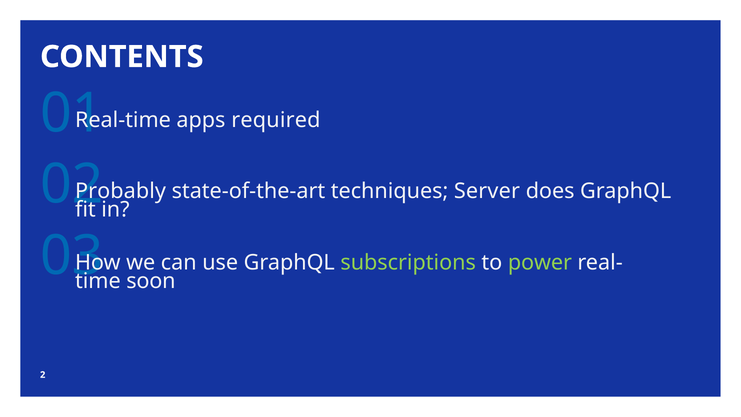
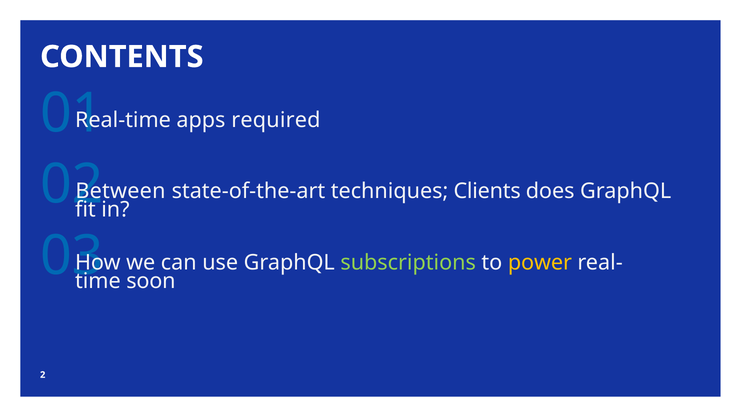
Probably: Probably -> Between (120, 191)
Server: Server -> Clients (487, 191)
power colour: light green -> yellow (540, 262)
